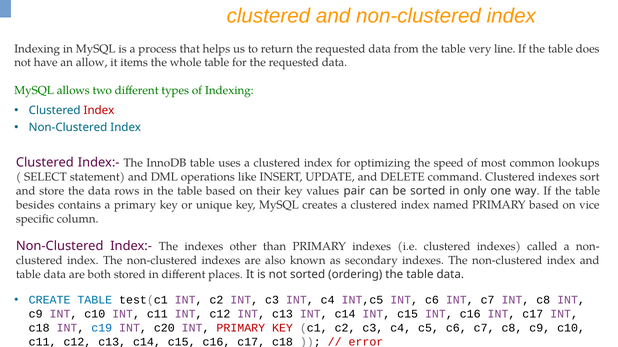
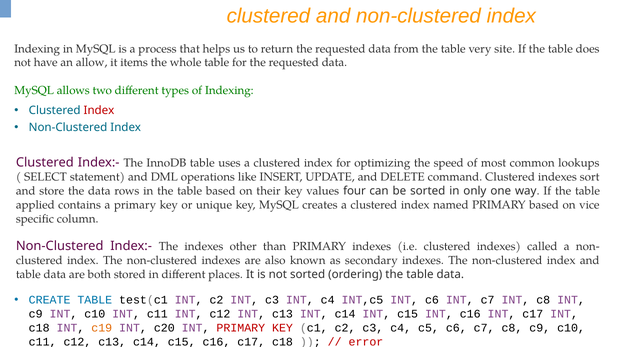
line: line -> site (505, 49)
pair: pair -> four (354, 191)
besides: besides -> applied (35, 205)
c19 colour: blue -> orange (102, 328)
